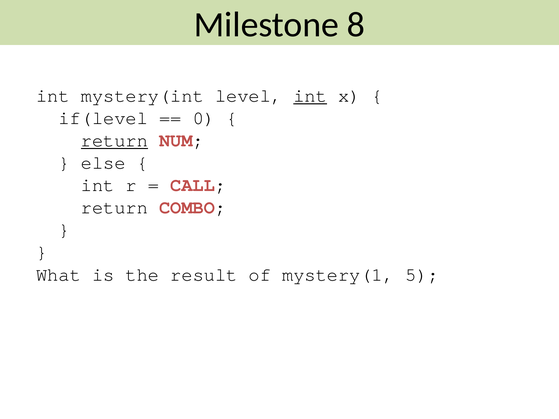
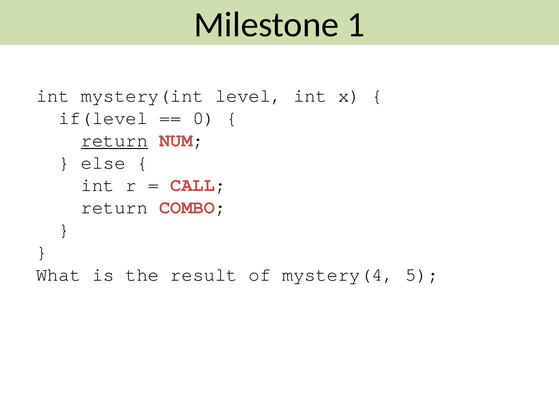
8: 8 -> 1 (356, 25)
int underline: present -> none (310, 96)
mystery(1: mystery(1 -> mystery(4 (338, 275)
